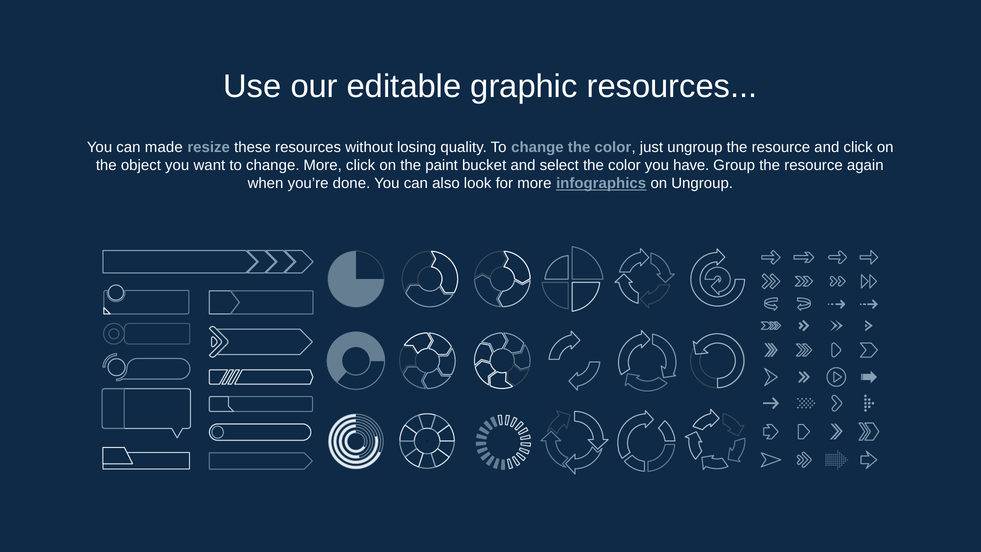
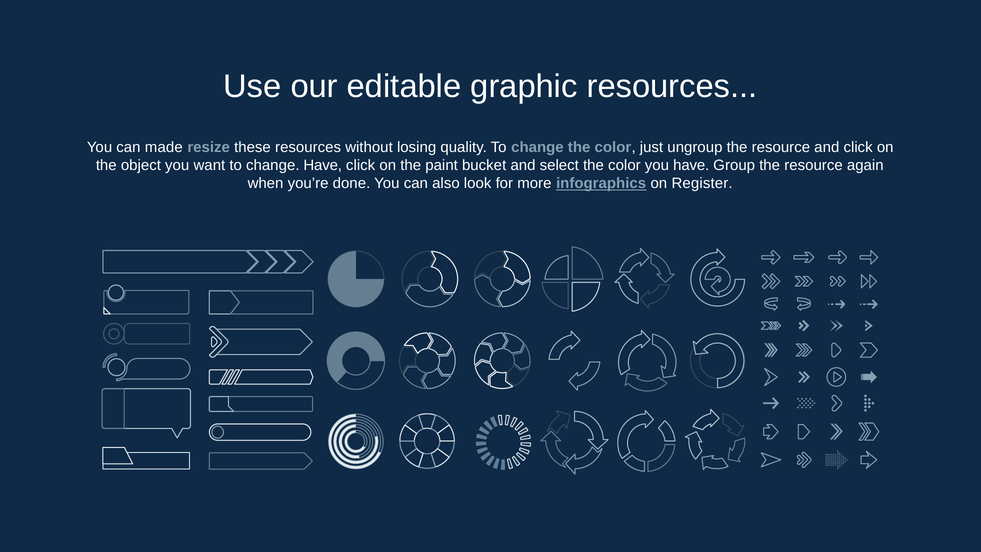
change More: More -> Have (323, 165)
on Ungroup: Ungroup -> Register (702, 183)
